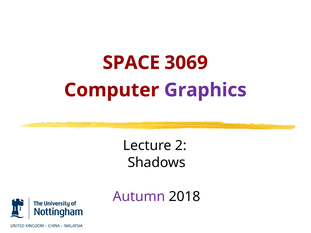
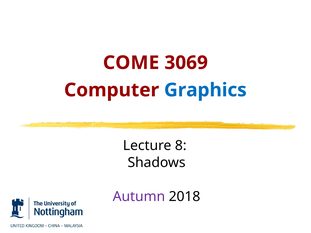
SPACE: SPACE -> COME (131, 63)
Graphics colour: purple -> blue (205, 90)
2: 2 -> 8 (181, 146)
